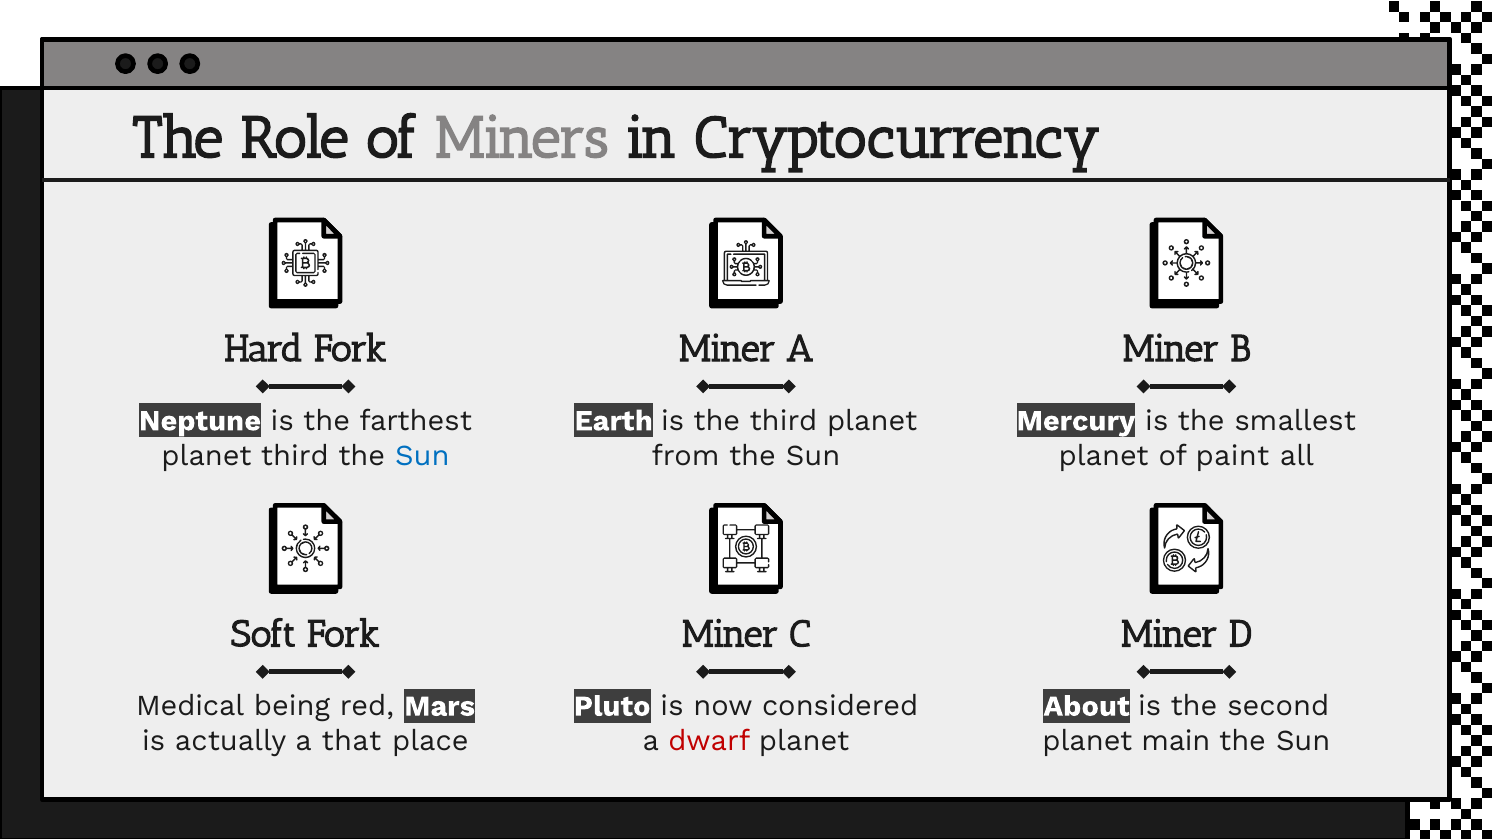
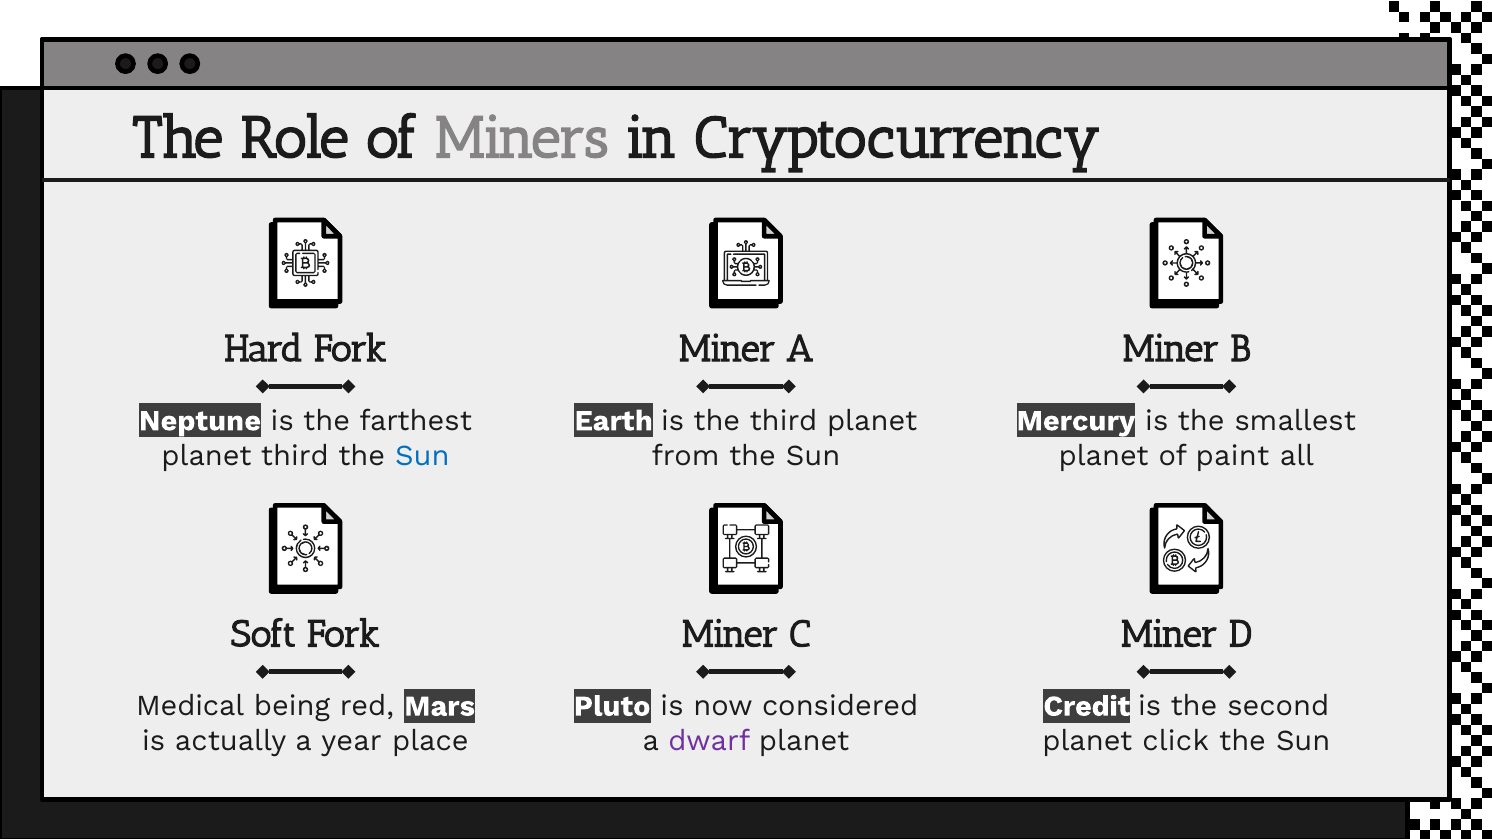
About: About -> Credit (1087, 706)
that: that -> year (352, 741)
dwarf colour: red -> purple (709, 741)
main: main -> click (1176, 741)
